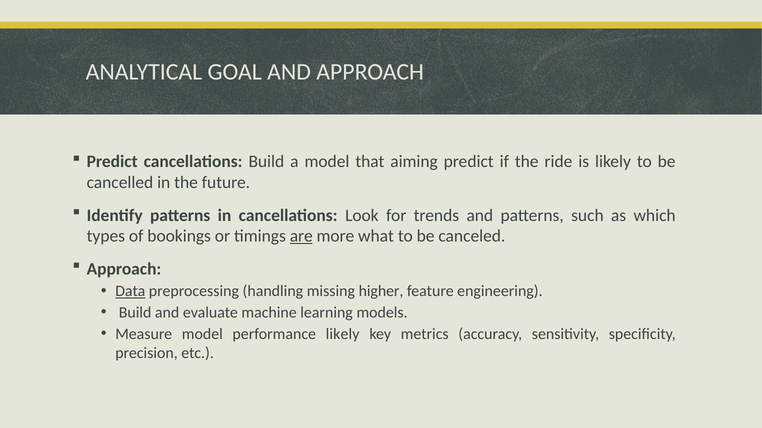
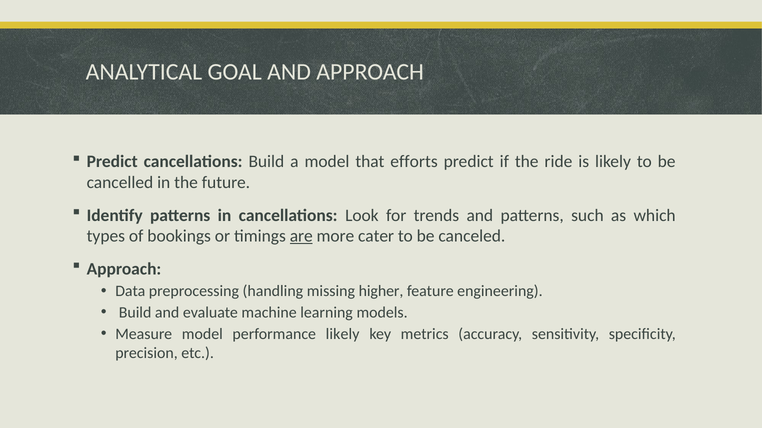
aiming: aiming -> efforts (414, 162)
what: what -> cater (376, 236)
Data underline: present -> none (130, 292)
